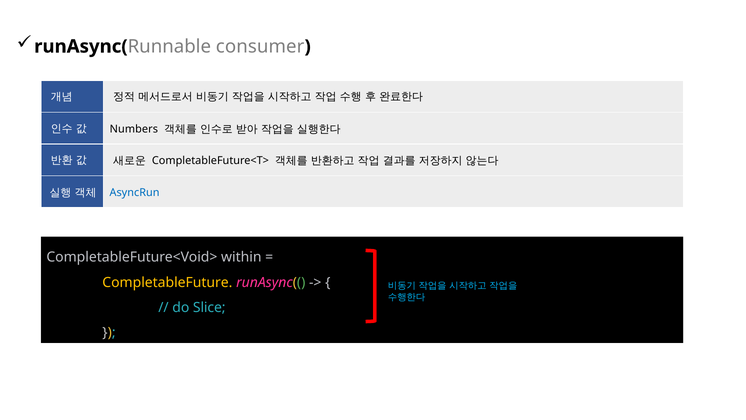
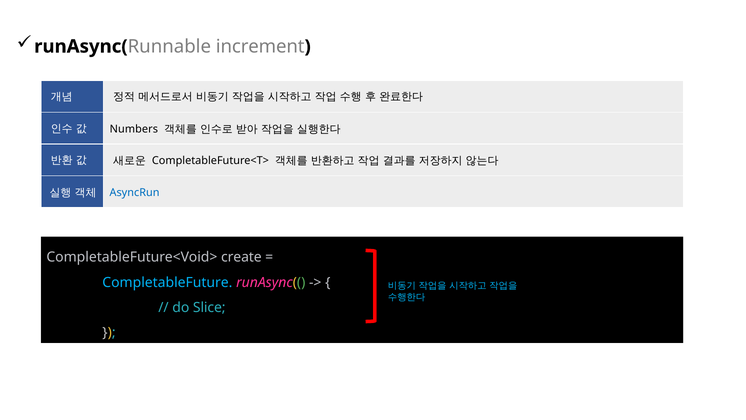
consumer: consumer -> increment (260, 46)
within: within -> create (241, 257)
CompletableFuture colour: yellow -> light blue (167, 282)
